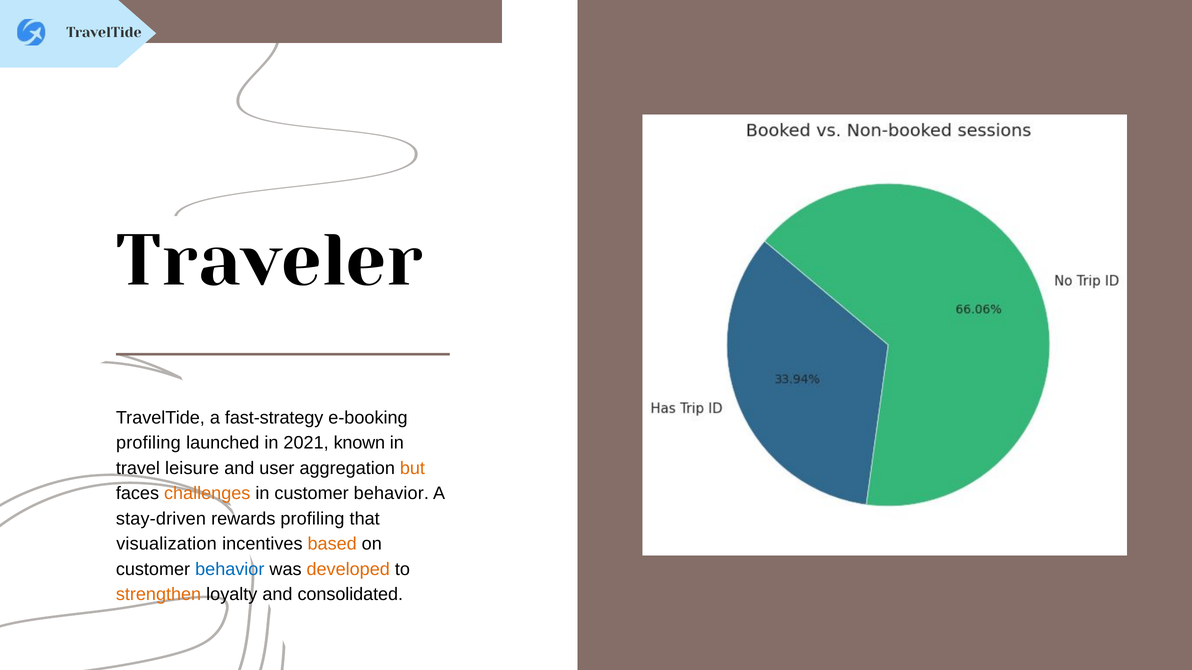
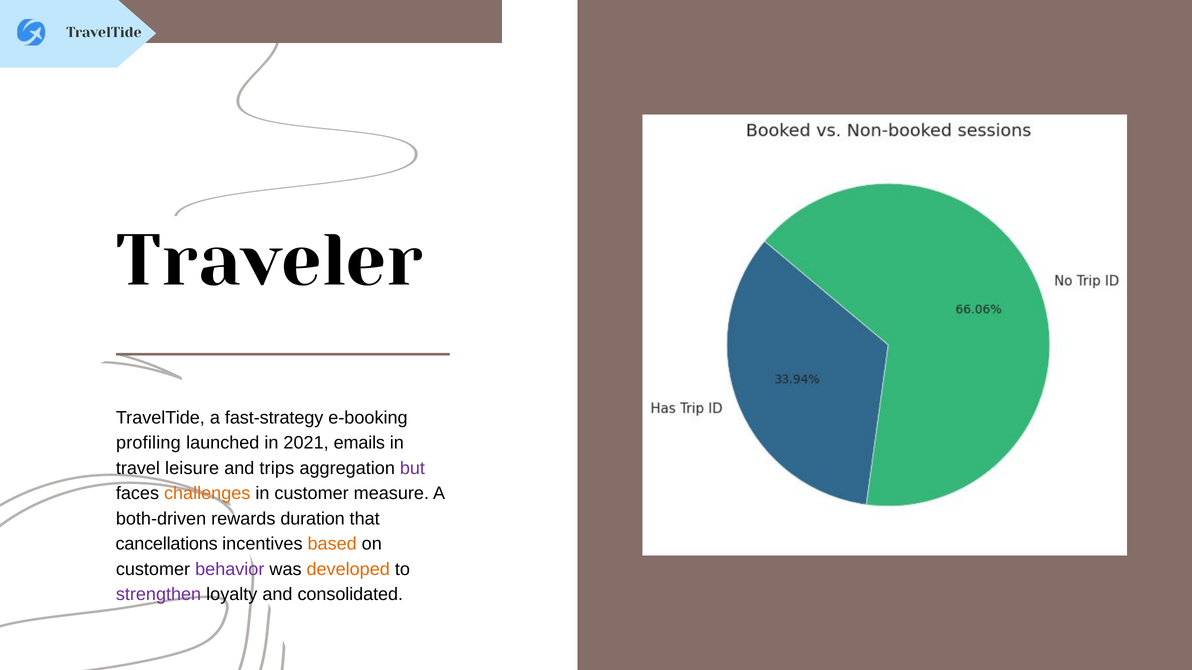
known: known -> emails (359, 443)
user: user -> trips (277, 468)
but colour: orange -> purple (412, 468)
in customer behavior: behavior -> measure (391, 494)
stay-driven: stay-driven -> both-driven (161, 519)
rewards profiling: profiling -> duration (313, 519)
visualization: visualization -> cancellations (167, 544)
behavior colour: blue -> purple (230, 570)
strengthen colour: orange -> purple (159, 595)
